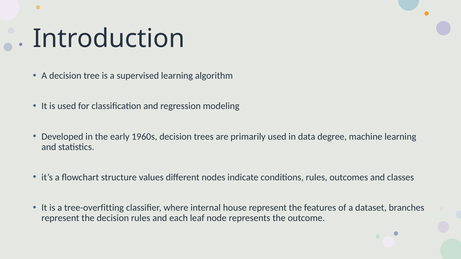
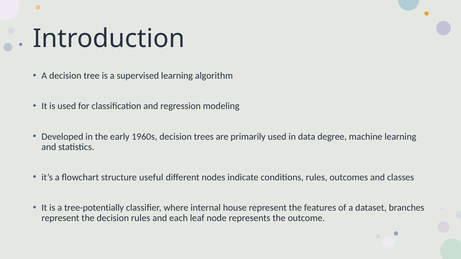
values: values -> useful (151, 177)
tree-overfitting: tree-overfitting -> tree-potentially (94, 208)
